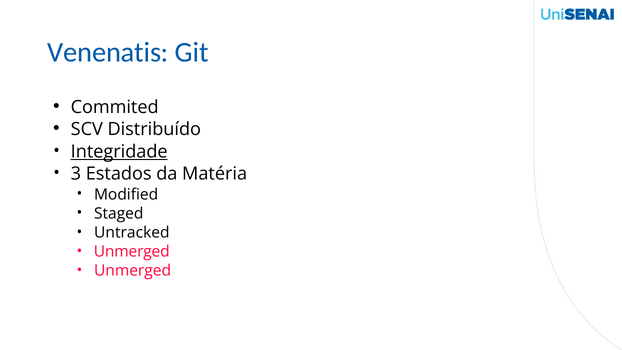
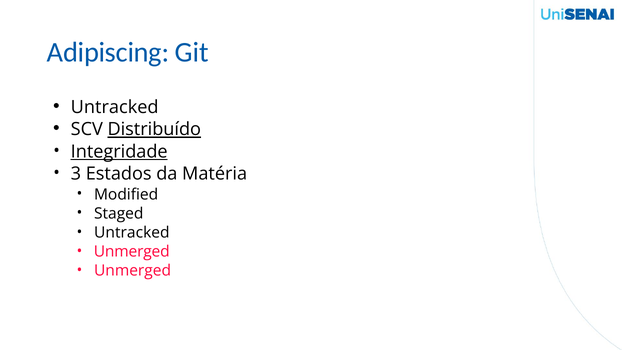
Venenatis: Venenatis -> Adipiscing (108, 52)
Commited: Commited -> Untracked (115, 107)
Distribuído underline: none -> present (154, 129)
